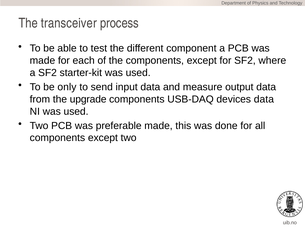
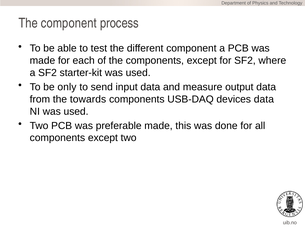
The transceiver: transceiver -> component (69, 23)
upgrade: upgrade -> towards (88, 99)
